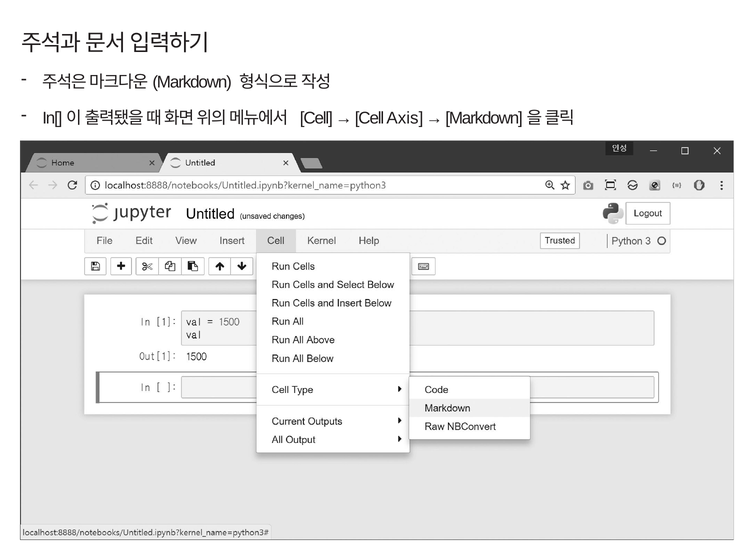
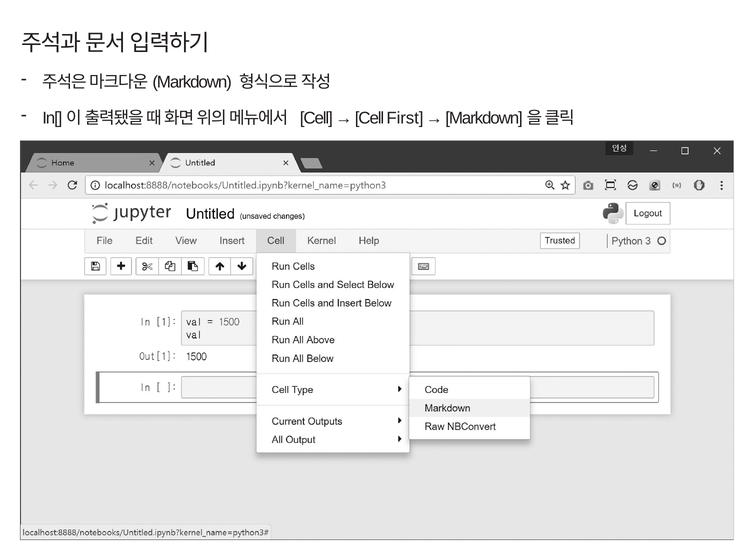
Axis: Axis -> First (405, 118)
